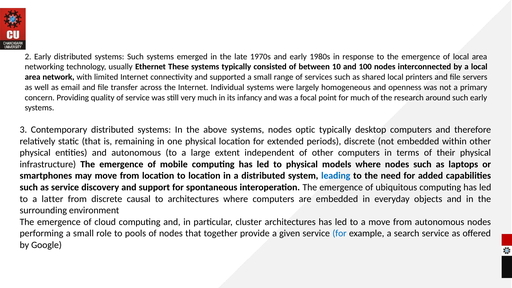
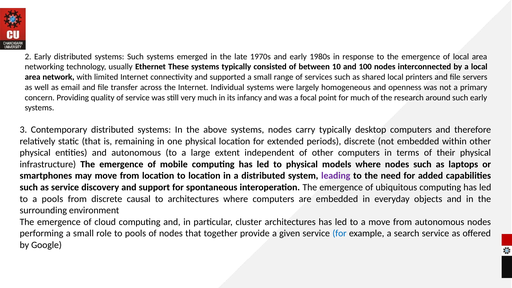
optic: optic -> carry (305, 130)
leading colour: blue -> purple (336, 176)
a latter: latter -> pools (52, 199)
